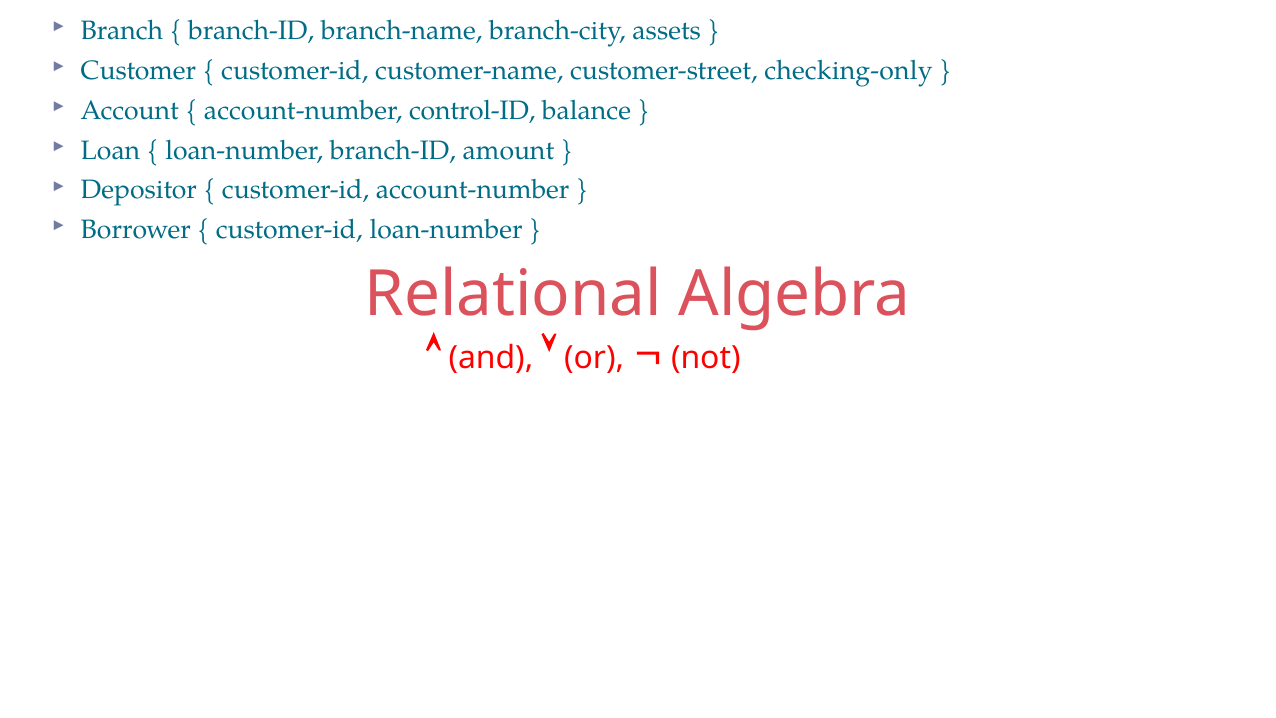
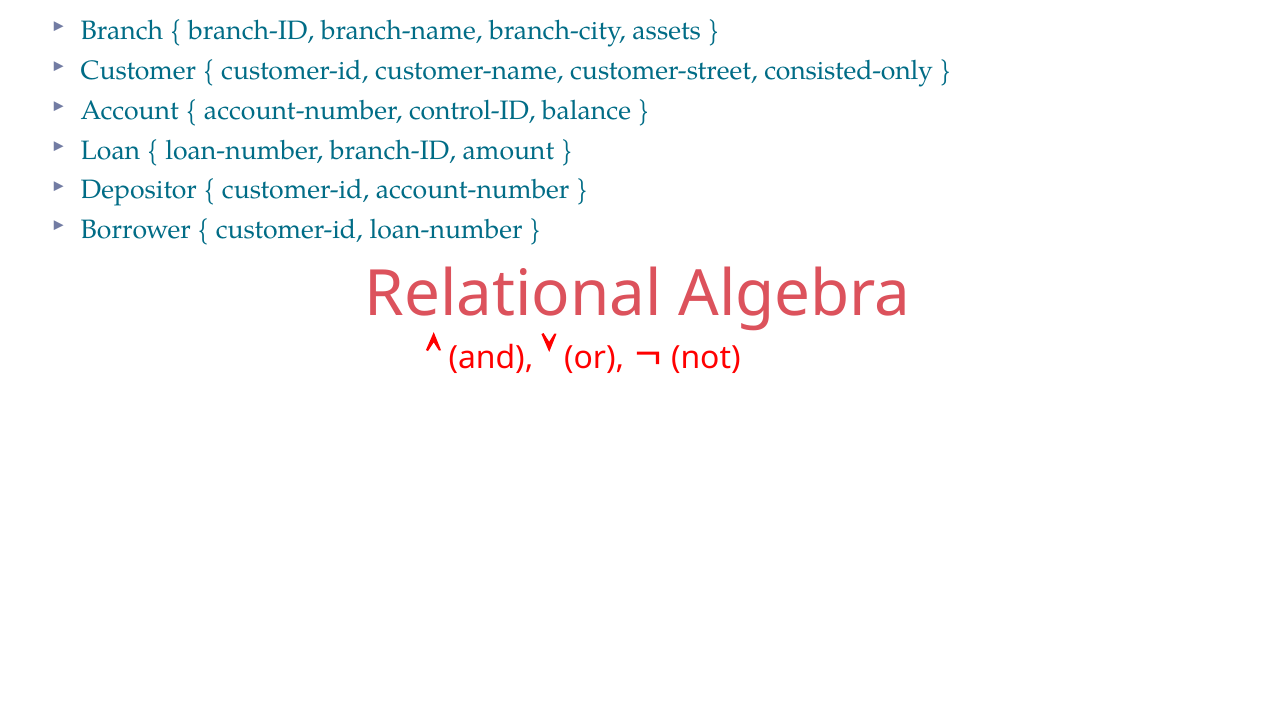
checking-only: checking-only -> consisted-only (849, 70)
